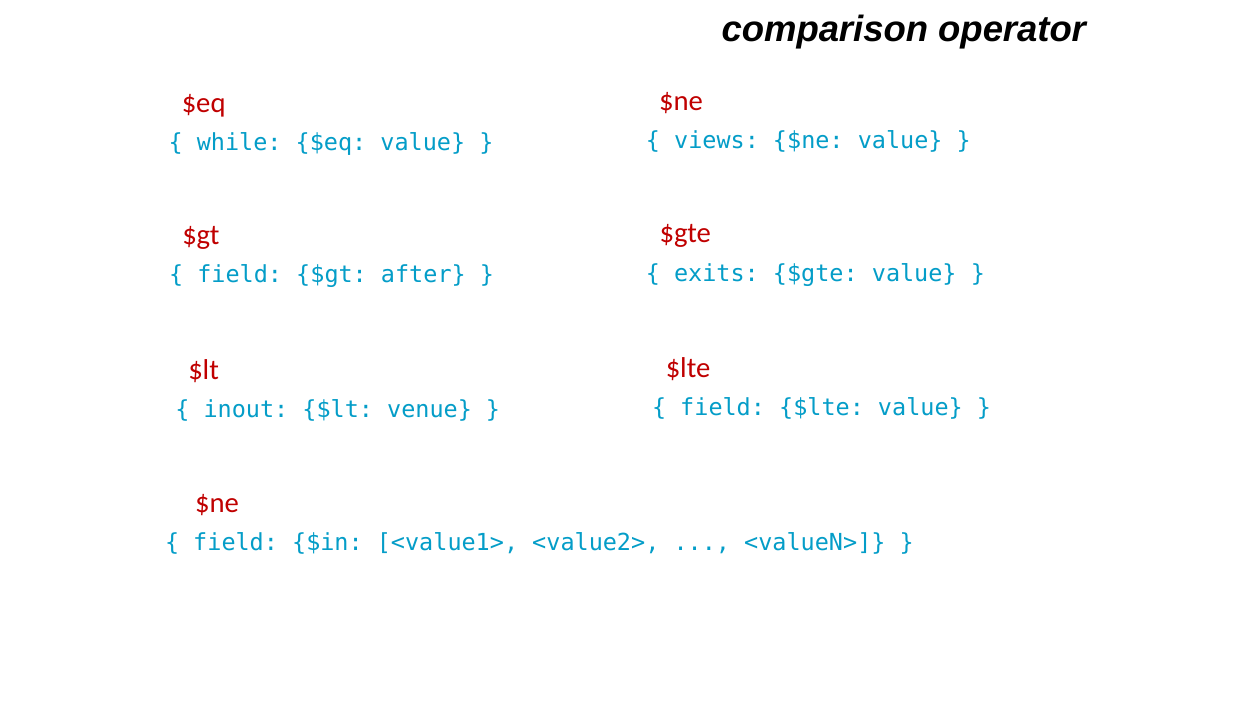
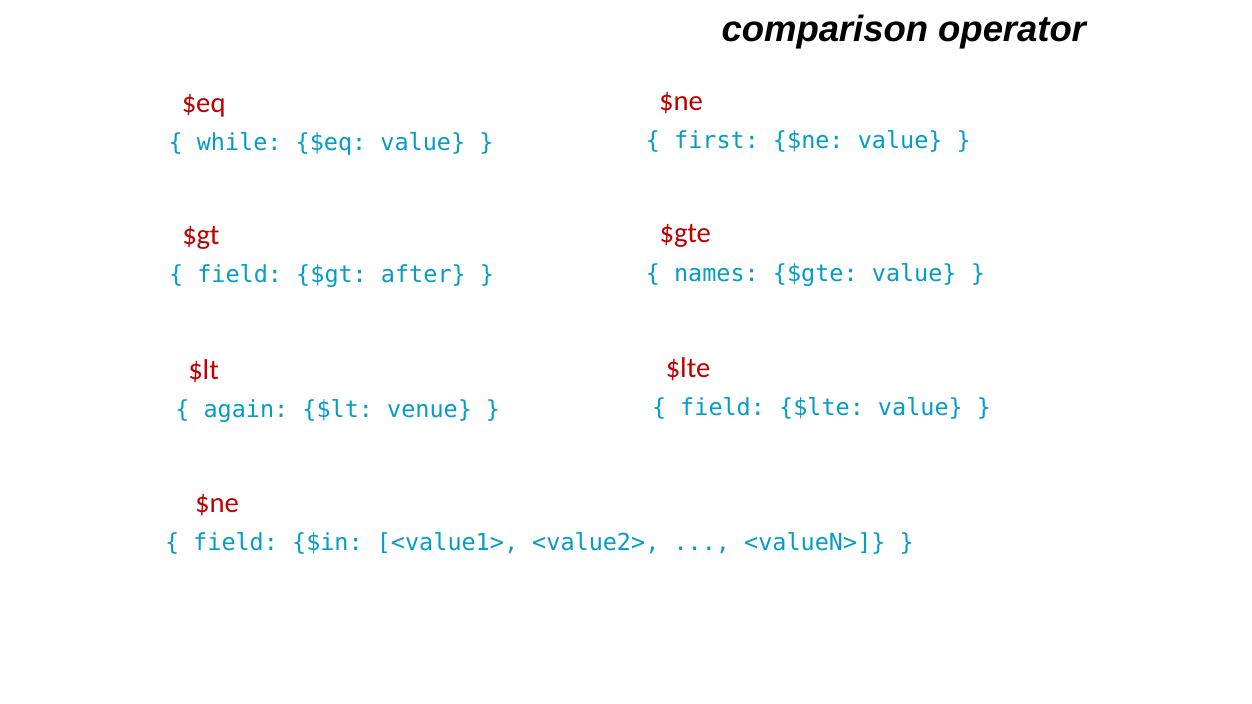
views: views -> first (717, 141)
exits: exits -> names (716, 273)
inout: inout -> again (246, 410)
